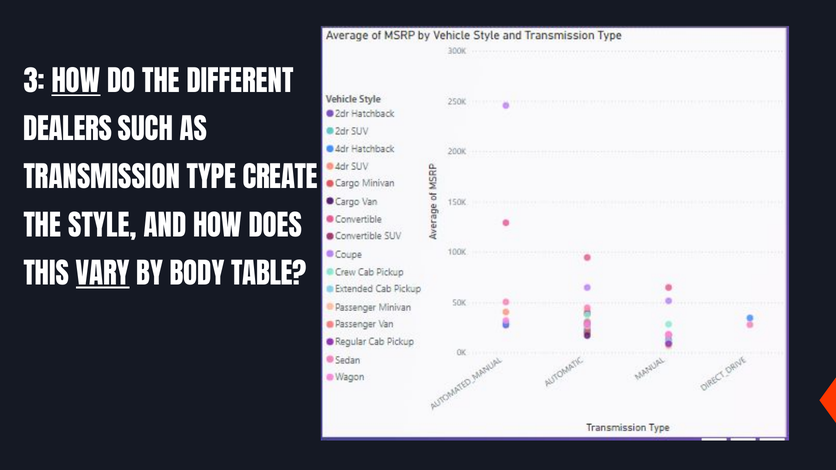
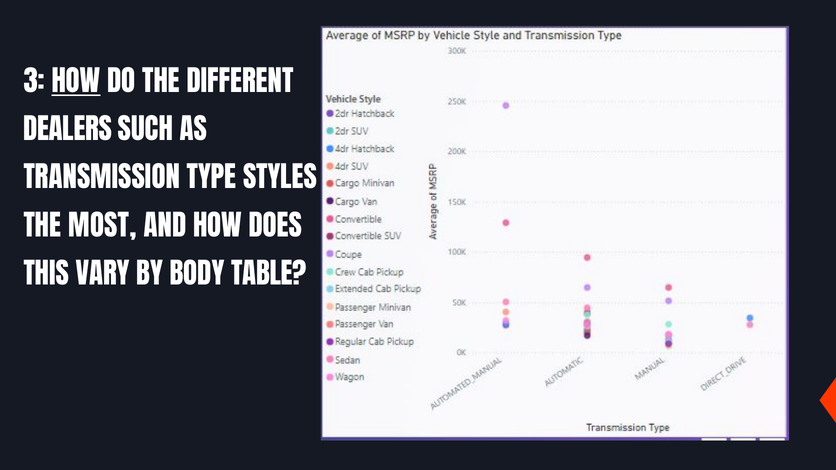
CREATE: CREATE -> STYLES (280, 179)
STYLE: STYLE -> MOST (102, 227)
VARY underline: present -> none (103, 275)
